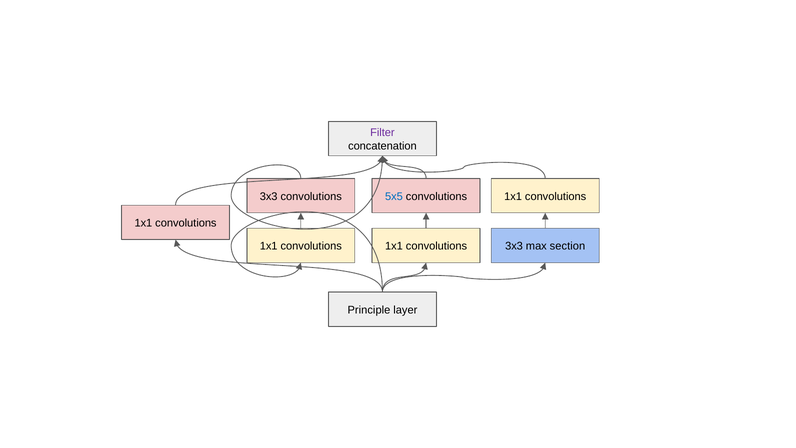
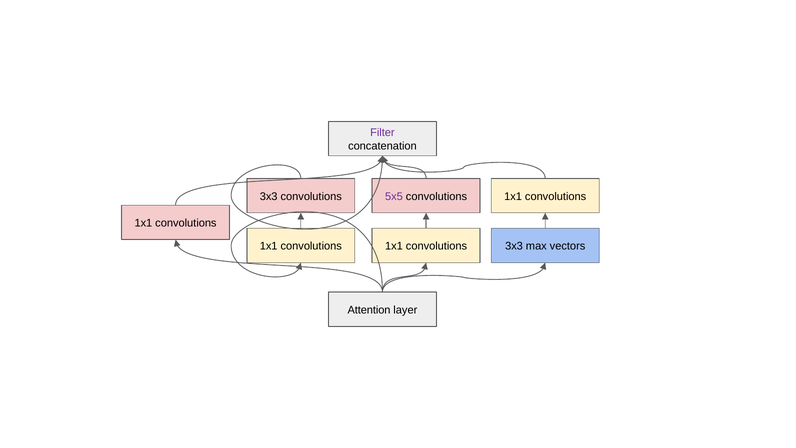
5x5 colour: blue -> purple (394, 196)
section: section -> vectors (568, 246)
Principle: Principle -> Attention (369, 310)
